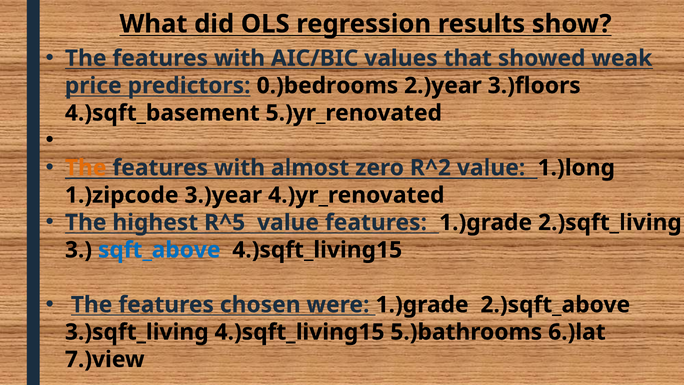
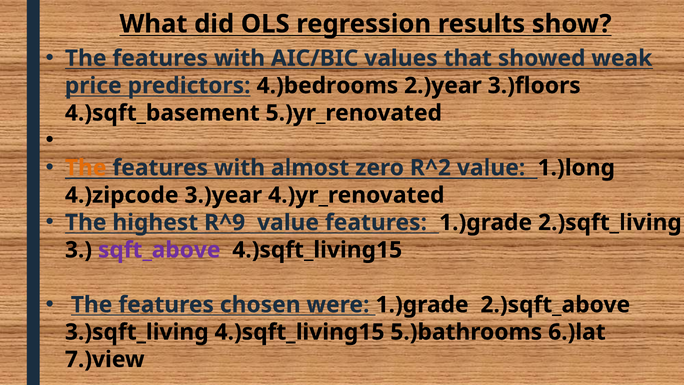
0.)bedrooms: 0.)bedrooms -> 4.)bedrooms (327, 86)
1.)zipcode: 1.)zipcode -> 4.)zipcode (122, 195)
R^5: R^5 -> R^9 (225, 222)
sqft_above colour: blue -> purple (159, 250)
